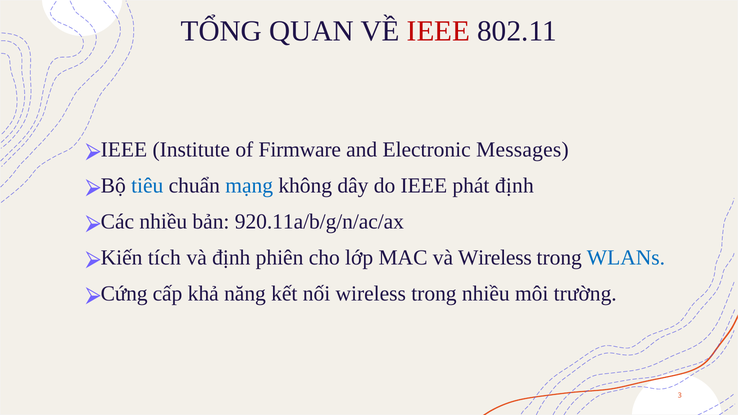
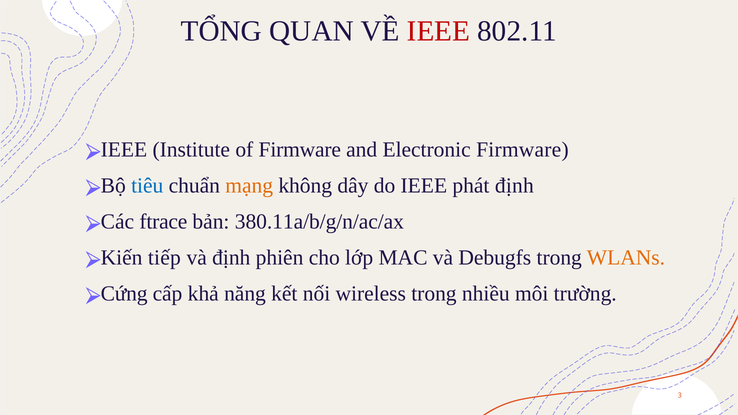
Electronic Messages: Messages -> Firmware (522, 149)
mạng colour: blue -> orange (249, 185)
Các nhiều: nhiều -> ftrace (163, 222)
920.11a/b/g/n/ac/ax: 920.11a/b/g/n/ac/ax -> 380.11a/b/g/n/ac/ax (319, 222)
tích: tích -> tiếp (164, 258)
và Wireless: Wireless -> Debugfs (495, 258)
WLANs colour: blue -> orange (626, 258)
